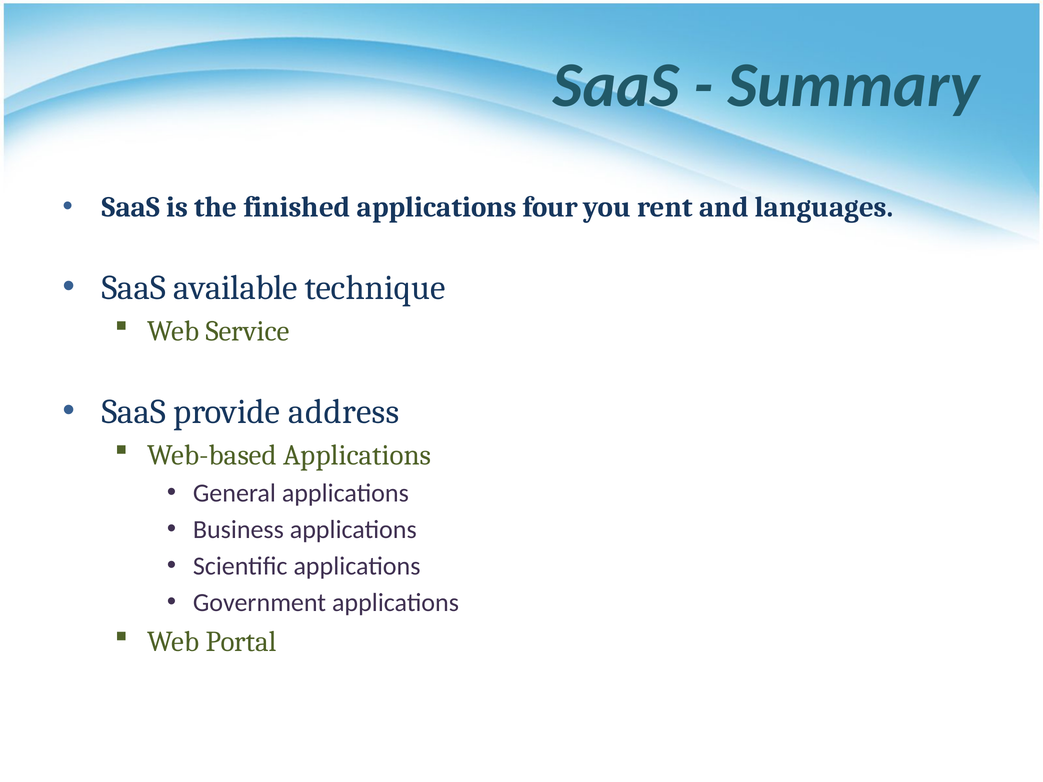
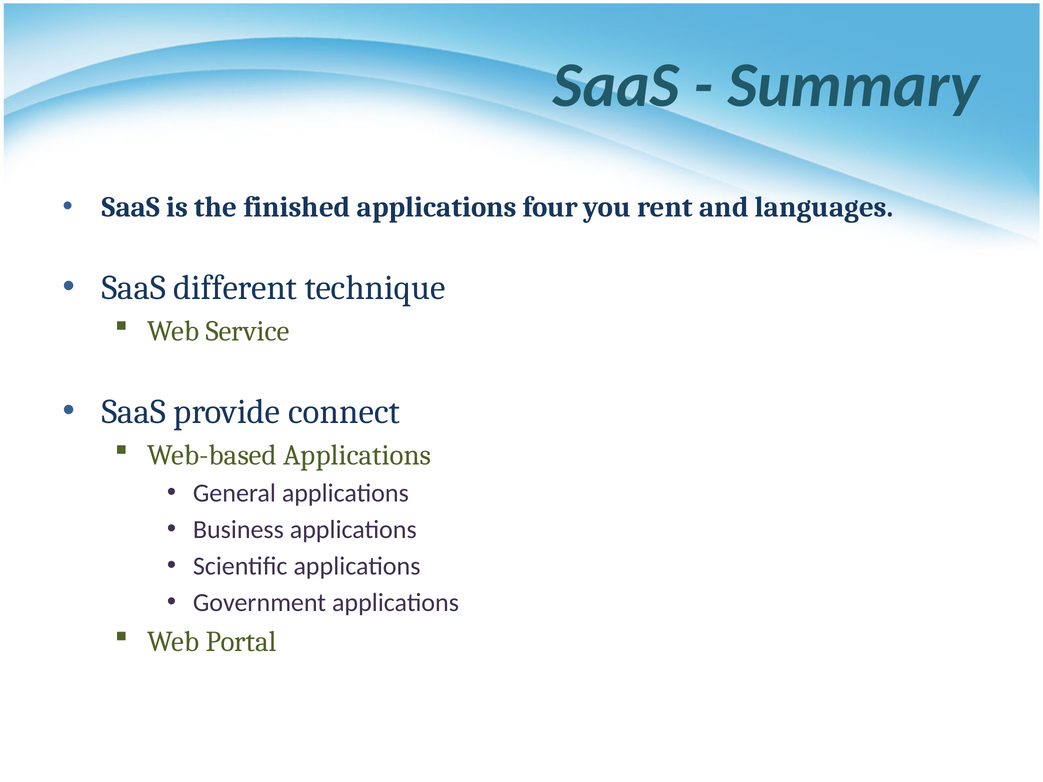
available: available -> different (235, 288)
address: address -> connect (344, 412)
